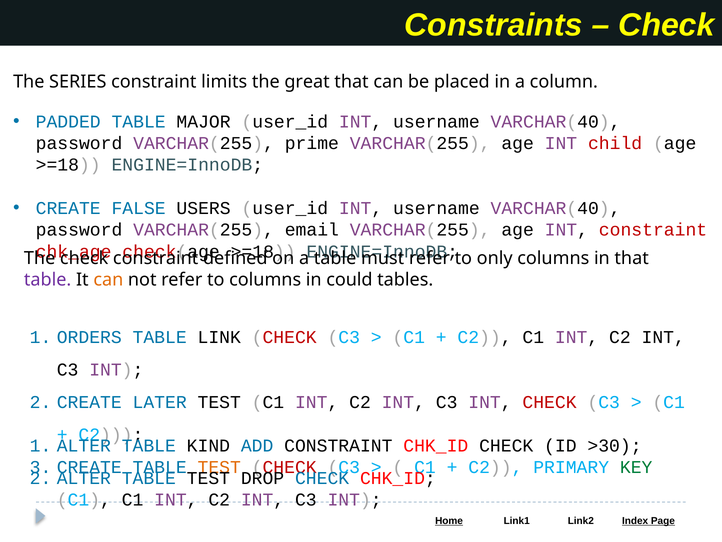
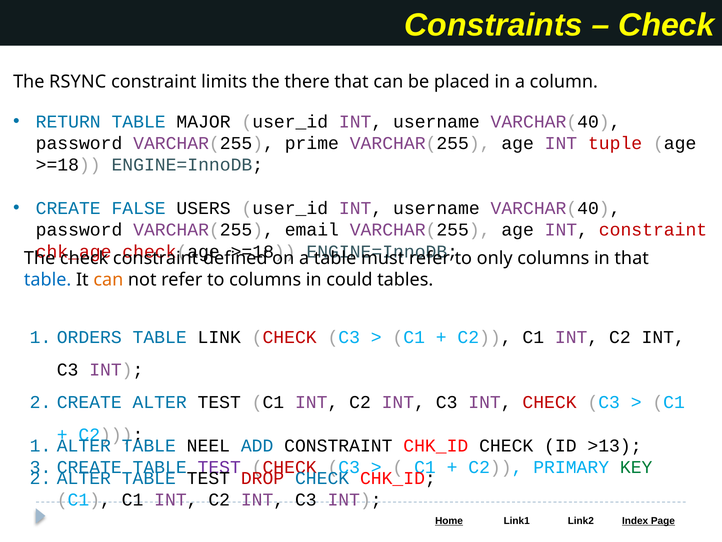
SERIES: SERIES -> RSYNC (78, 82)
great: great -> there (307, 82)
PADDED: PADDED -> RETURN (68, 121)
child: child -> tuple (615, 143)
table colour: purple -> blue (48, 280)
CREATE LATER: LATER -> ALTER (160, 402)
KIND: KIND -> NEEL (208, 446)
>30: >30 -> >13 (615, 446)
TEST colour: orange -> purple (219, 467)
DROP colour: black -> red (263, 478)
